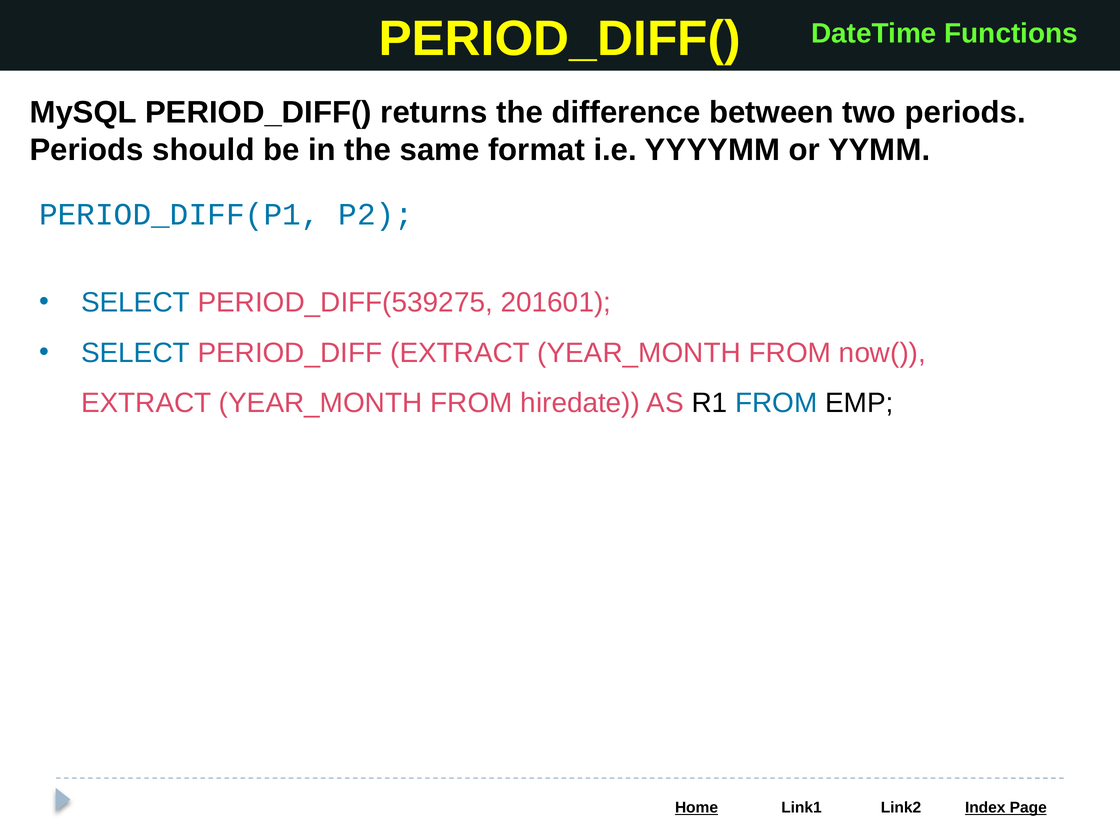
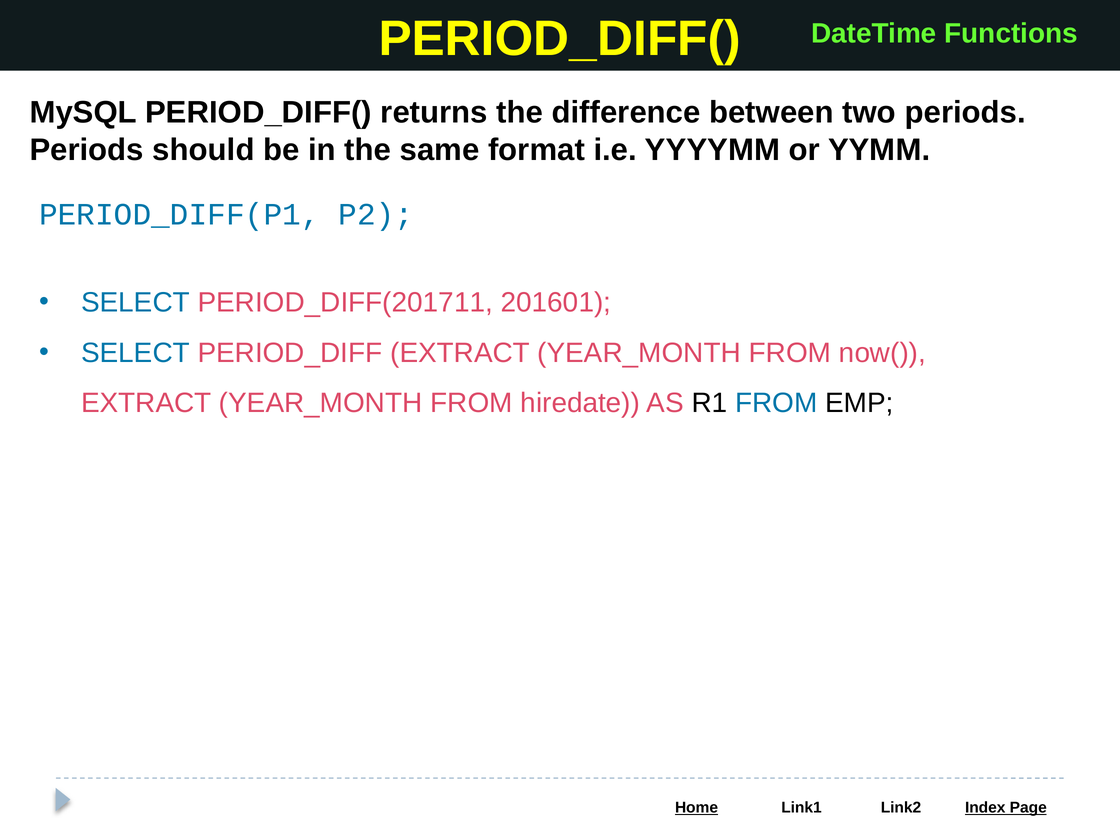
PERIOD_DIFF(539275: PERIOD_DIFF(539275 -> PERIOD_DIFF(201711 (345, 302)
